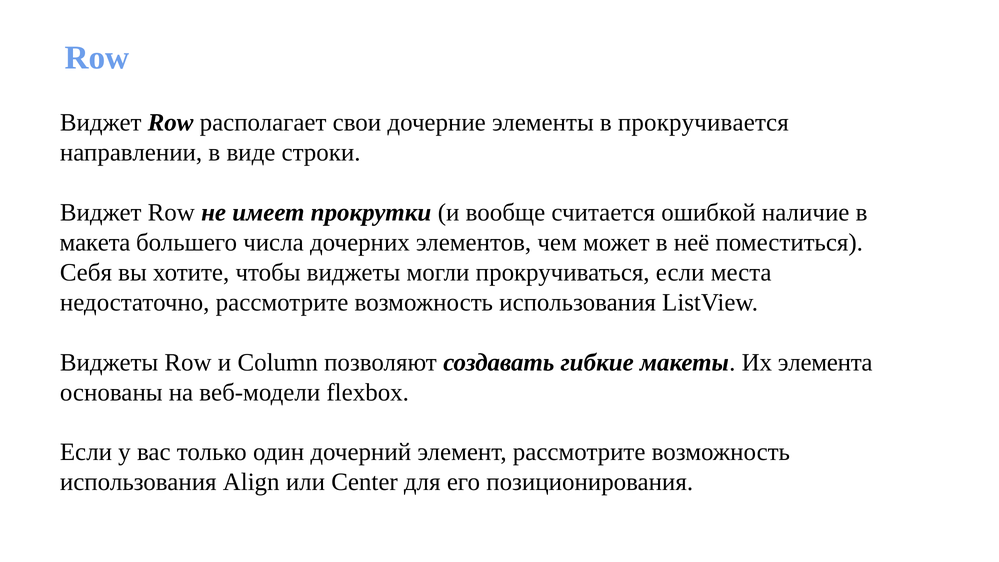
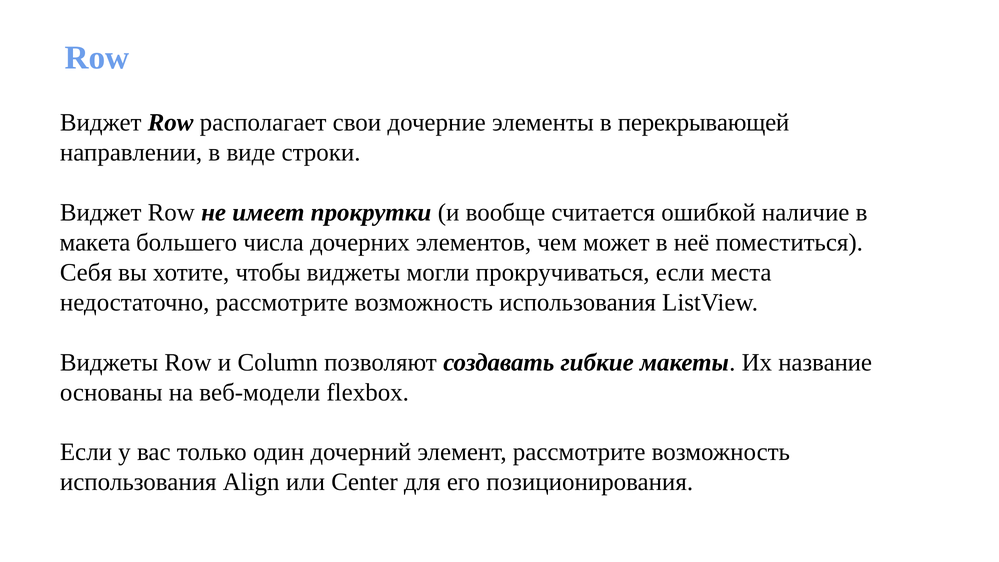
прокручивается: прокручивается -> перекрывающей (704, 123)
элемента: элемента -> название (825, 362)
